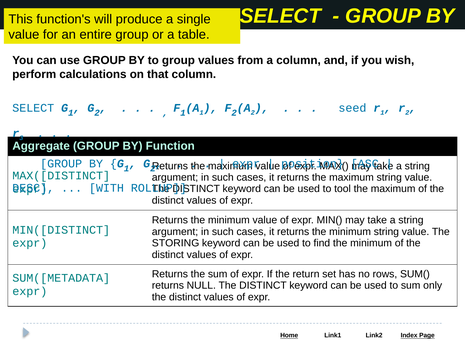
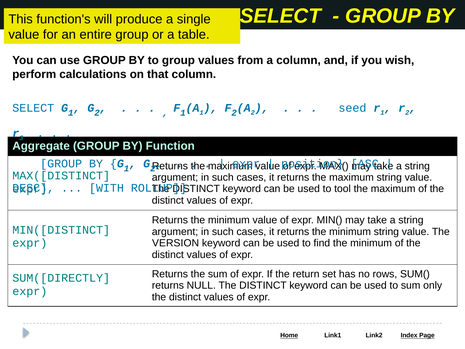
STORING: STORING -> VERSION (176, 243)
SUM([METADATA: SUM([METADATA -> SUM([DIRECTLY (61, 278)
